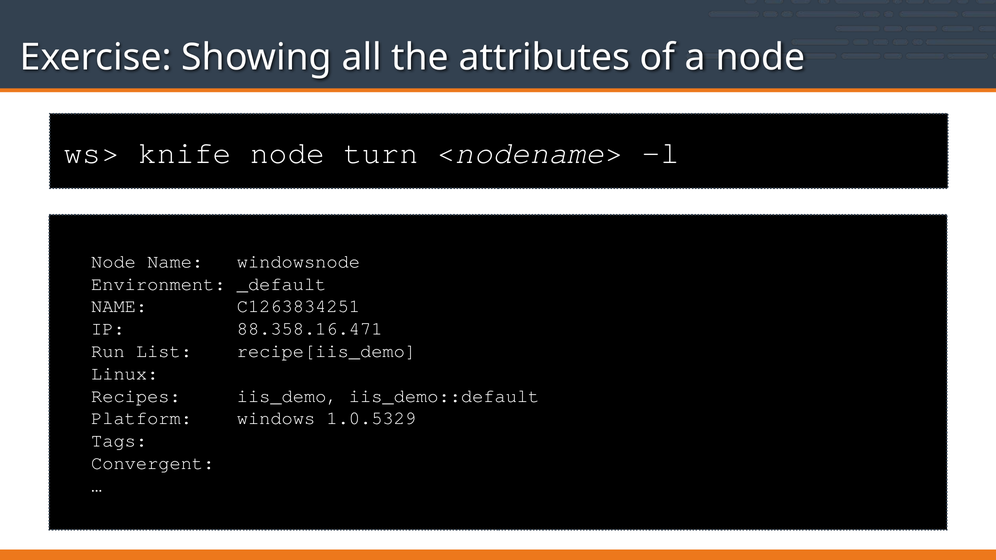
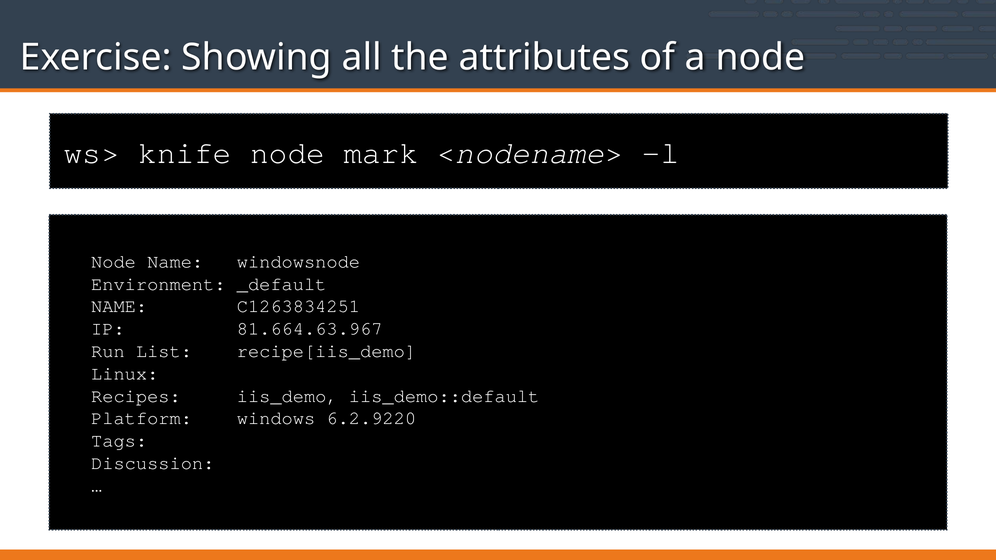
turn: turn -> mark (381, 153)
88.358.16.471: 88.358.16.471 -> 81.664.63.967 (310, 329)
1.0.5329: 1.0.5329 -> 6.2.9220 (371, 418)
Convergent: Convergent -> Discussion (153, 463)
